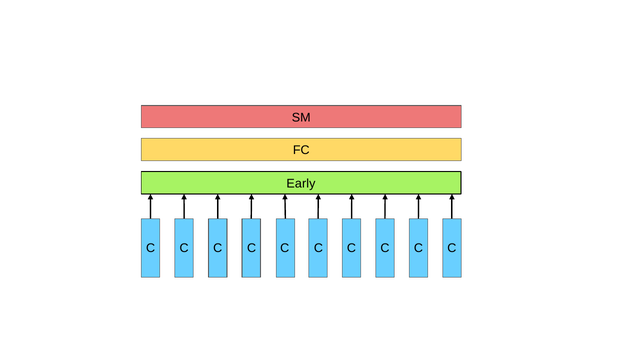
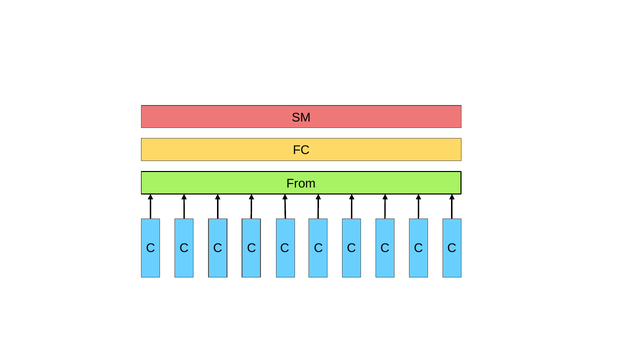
Early: Early -> From (301, 184)
